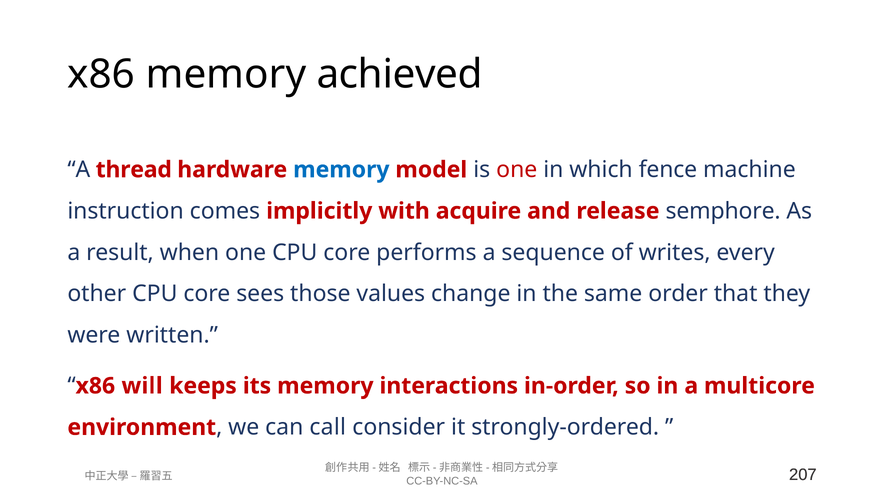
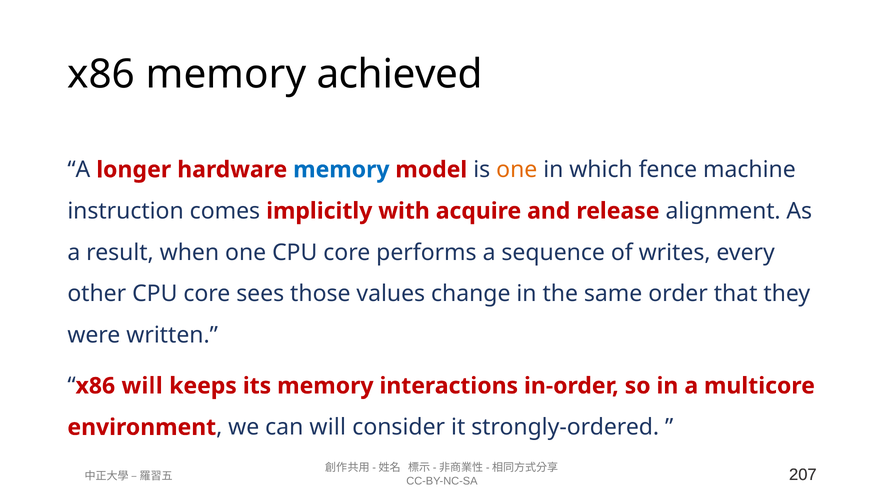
thread: thread -> longer (134, 170)
one colour: red -> orange (517, 170)
semphore: semphore -> alignment (723, 211)
can call: call -> will (328, 427)
